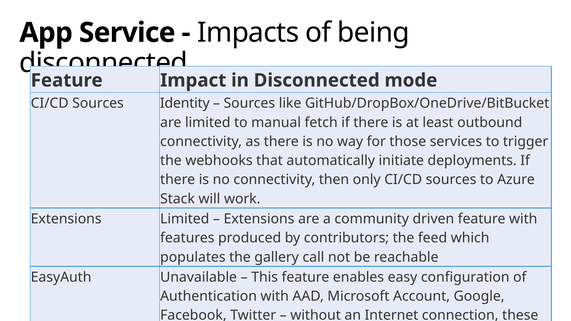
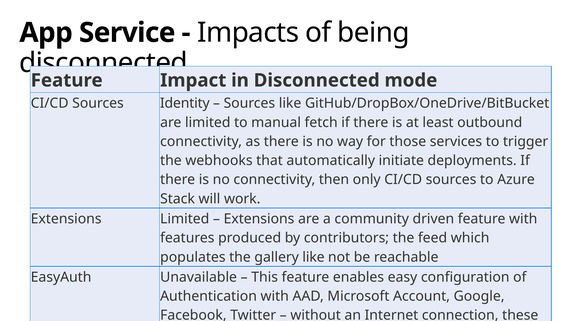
gallery call: call -> like (313, 257)
